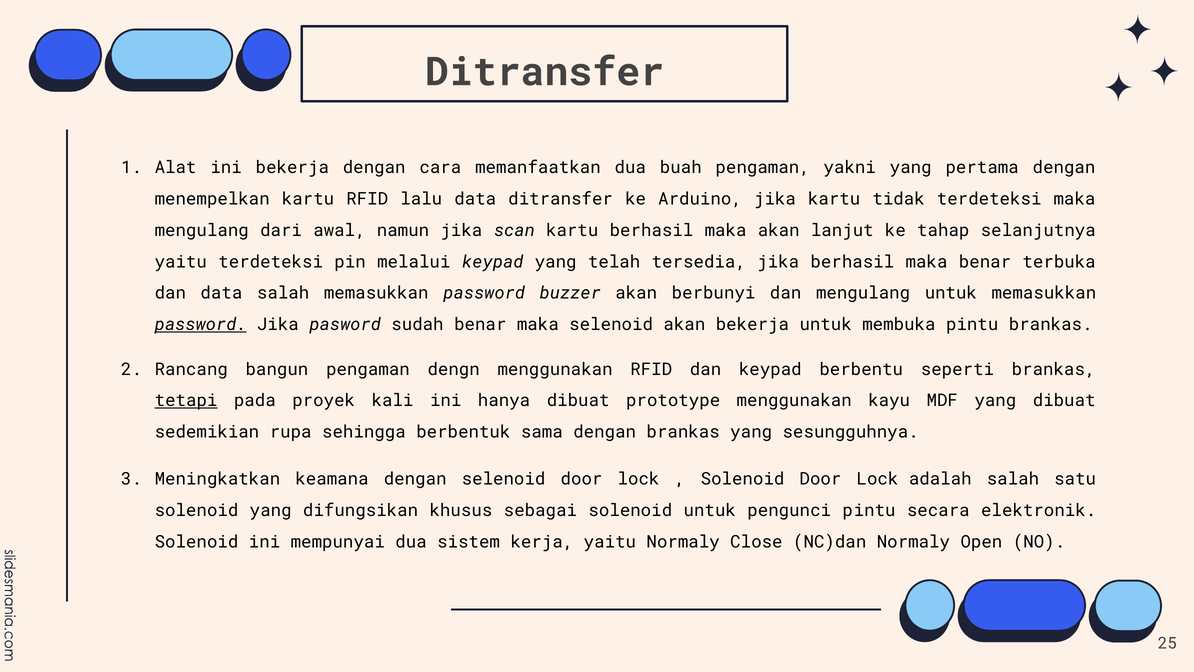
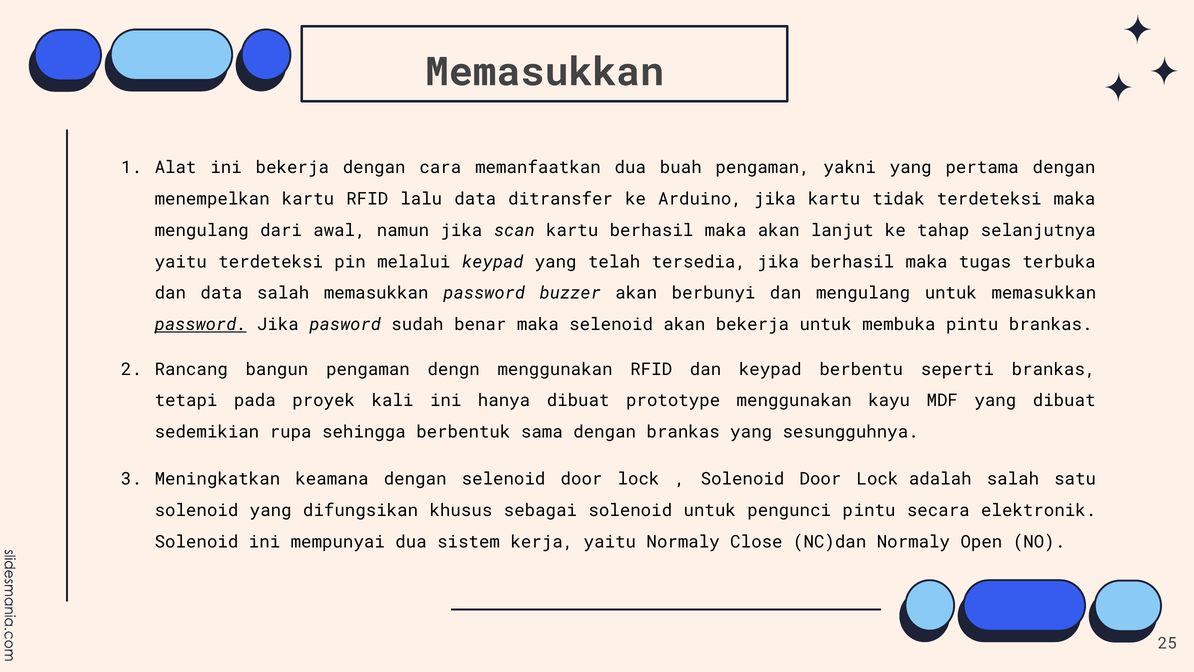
Ditransfer: Ditransfer -> Memasukkan (544, 72)
maka benar: benar -> tugas (985, 262)
tetapi underline: present -> none (186, 400)
